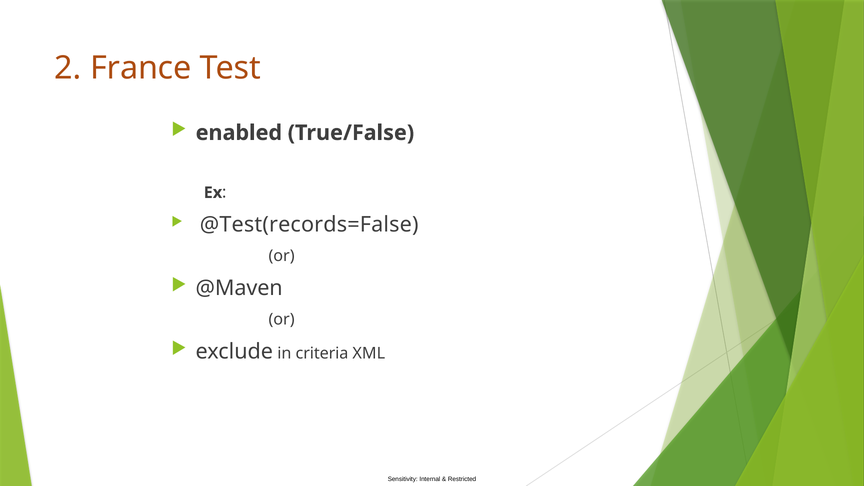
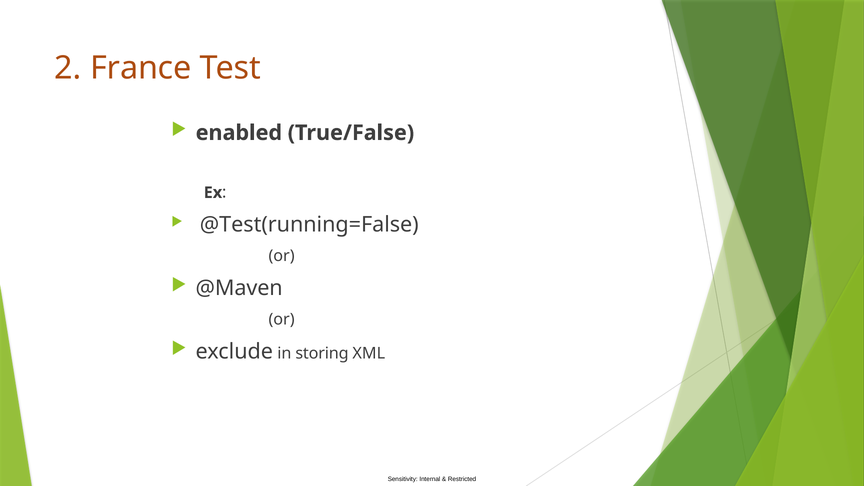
@Test(records=False: @Test(records=False -> @Test(running=False (309, 225)
criteria: criteria -> storing (322, 353)
